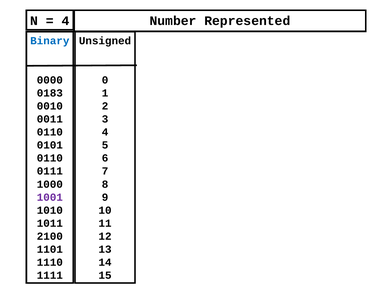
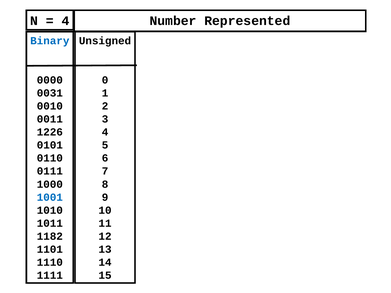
0183: 0183 -> 0031 (50, 93)
0110: 0110 -> 1226 (50, 132)
1001 colour: purple -> blue (50, 197)
2100: 2100 -> 1182 (50, 236)
